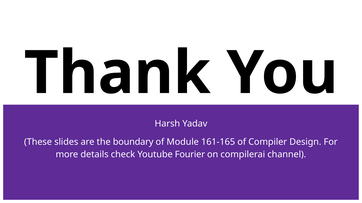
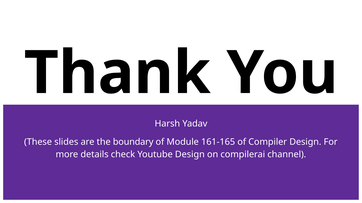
Youtube Fourier: Fourier -> Design (190, 155)
